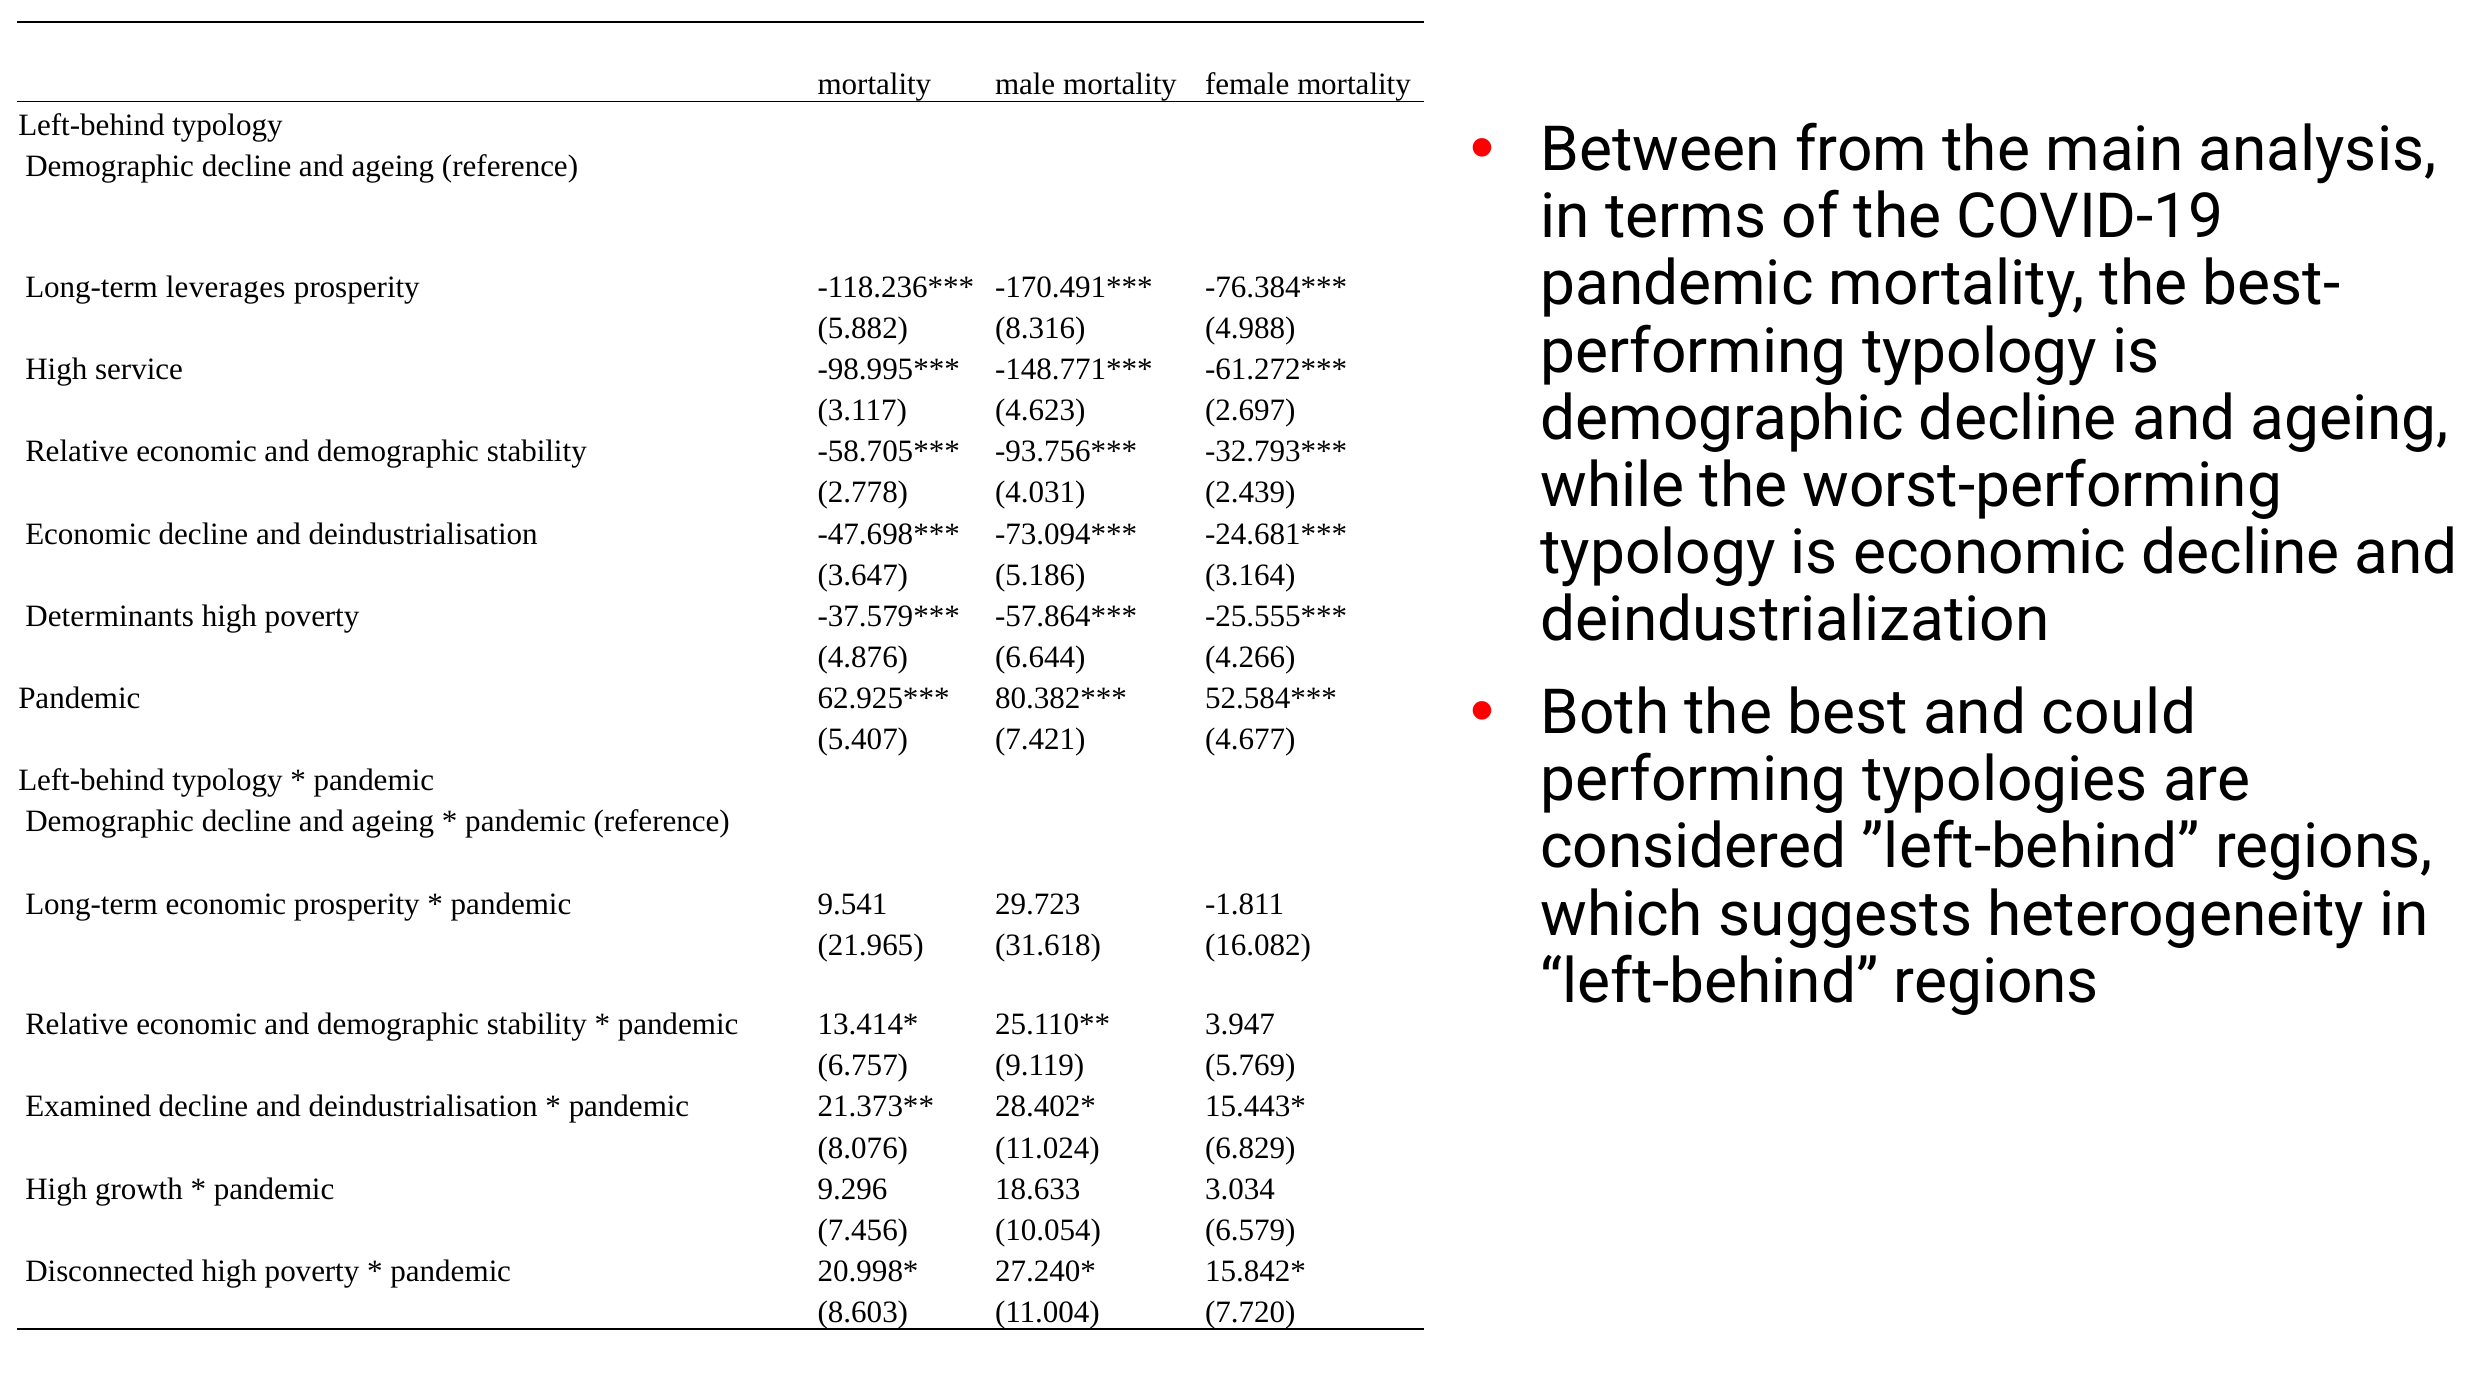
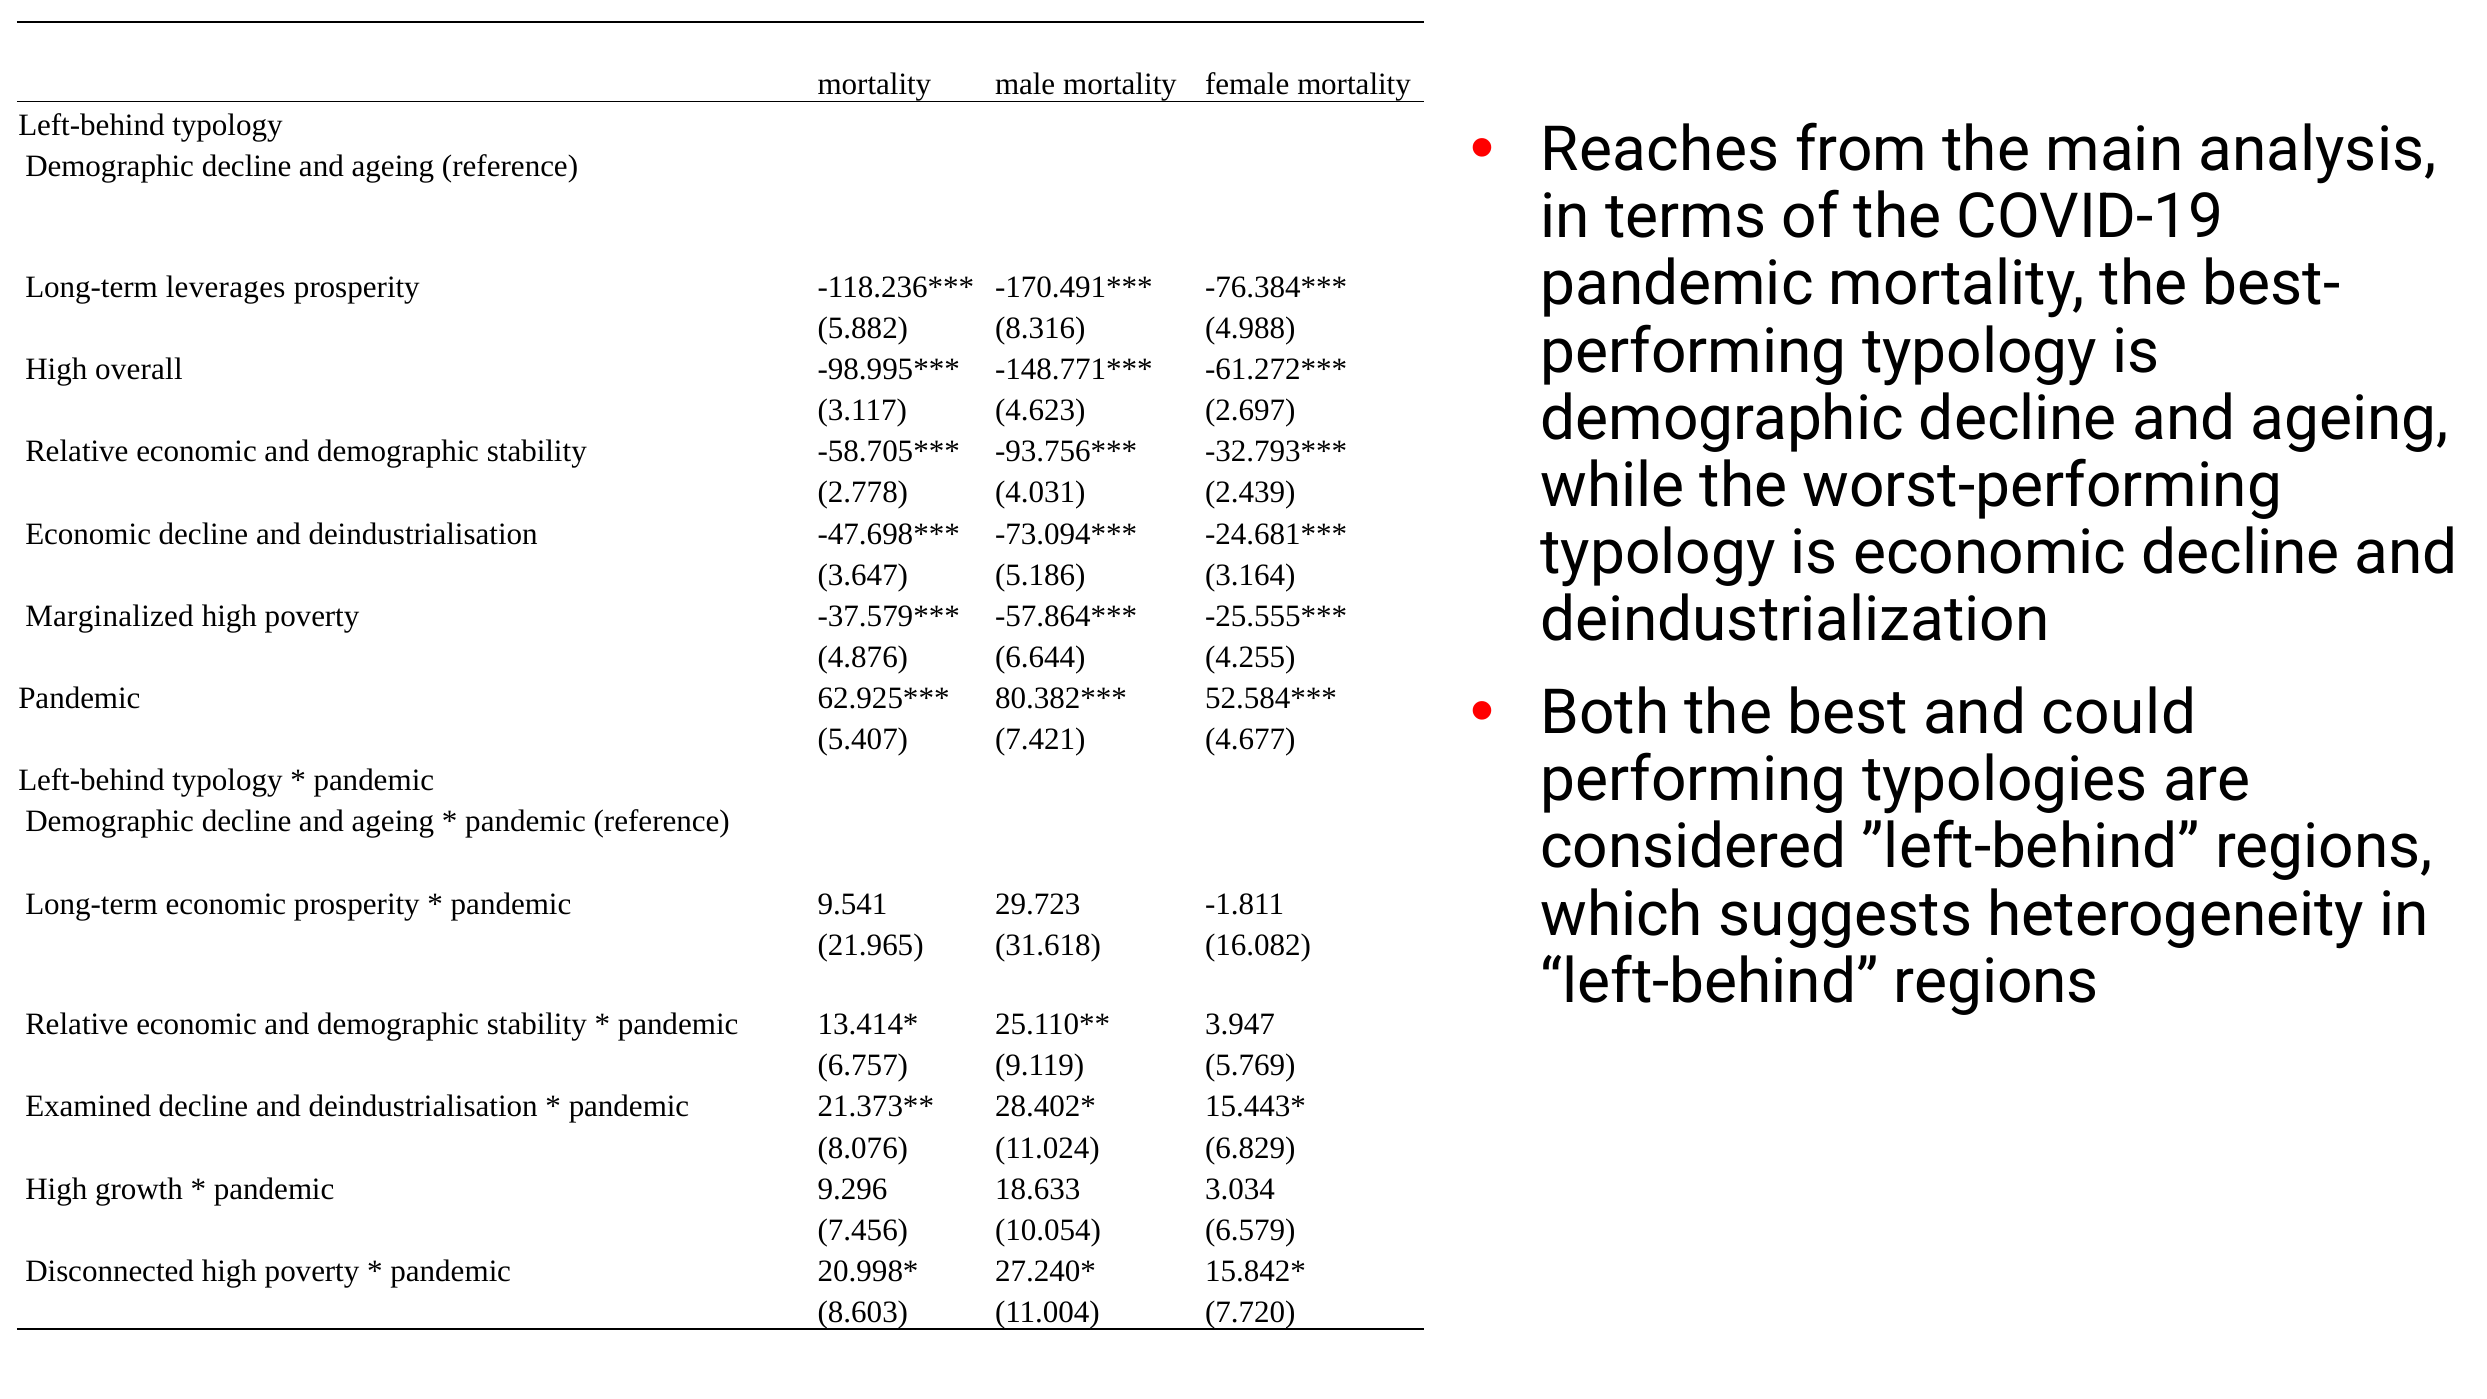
Between: Between -> Reaches (1660, 150)
service: service -> overall (139, 369)
Determinants: Determinants -> Marginalized (110, 616)
4.266: 4.266 -> 4.255 (1250, 657)
